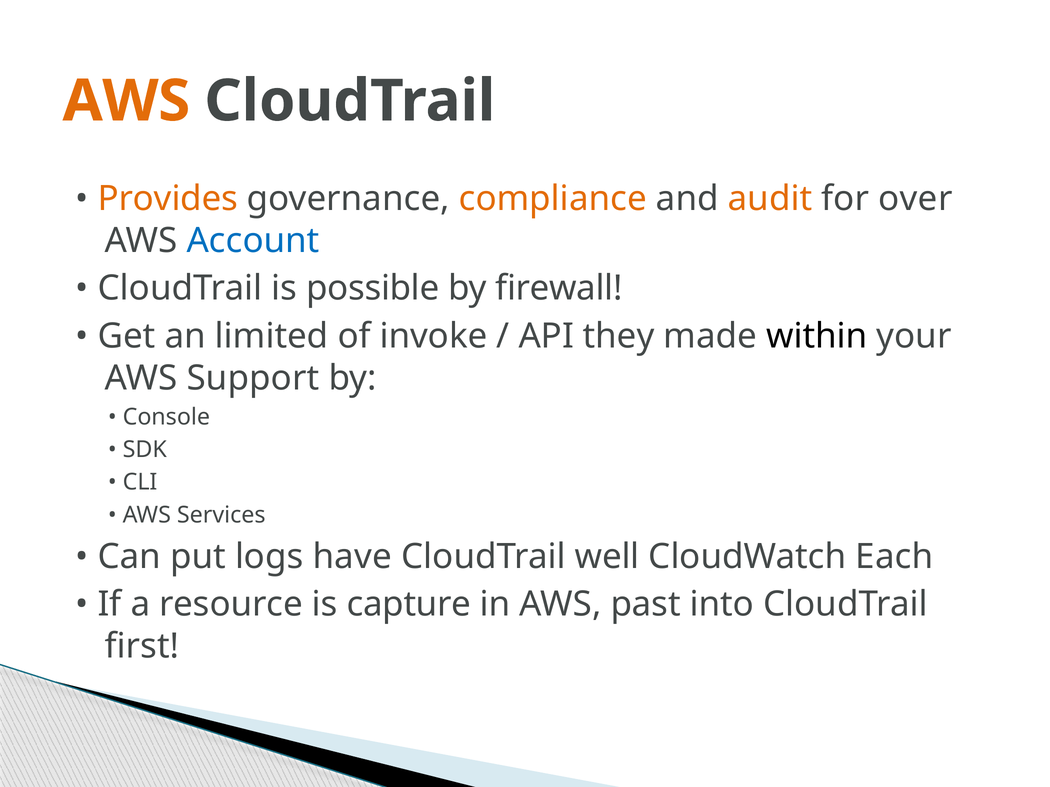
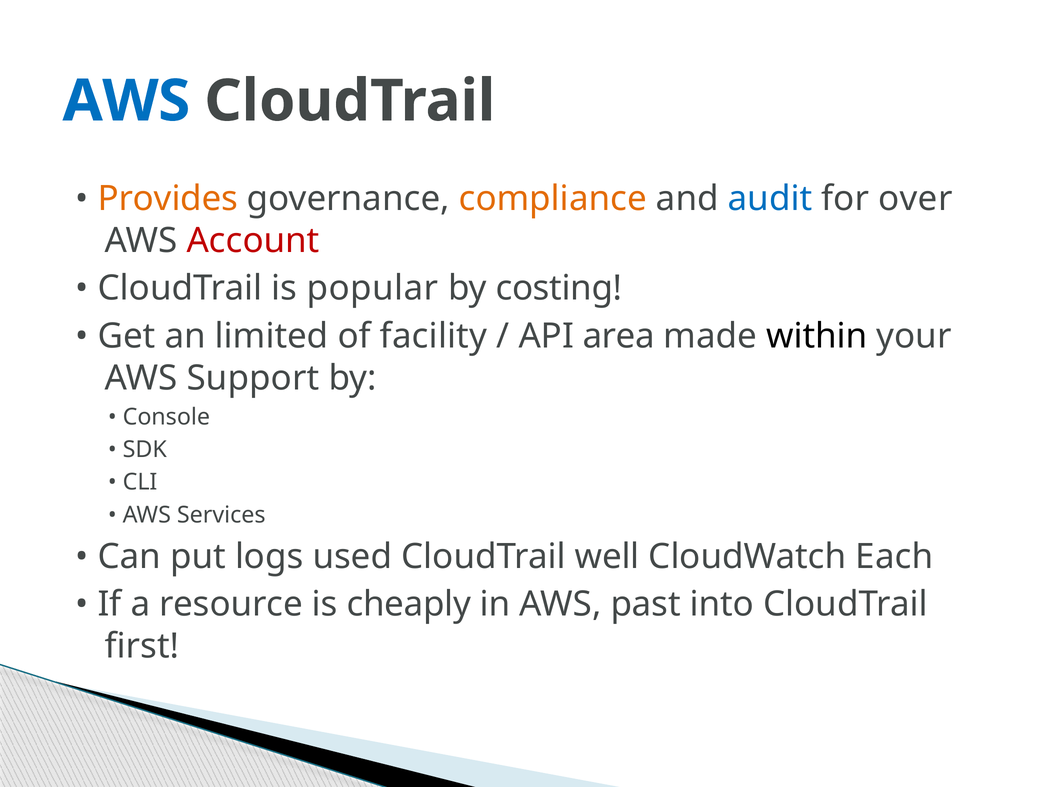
AWS colour: orange -> blue (126, 101)
audit colour: orange -> blue (770, 199)
Account colour: blue -> red (253, 241)
possible: possible -> popular (372, 289)
firewall: firewall -> costing (559, 289)
invoke: invoke -> facility (433, 336)
they: they -> area (619, 336)
have: have -> used (352, 557)
capture: capture -> cheaply (409, 605)
